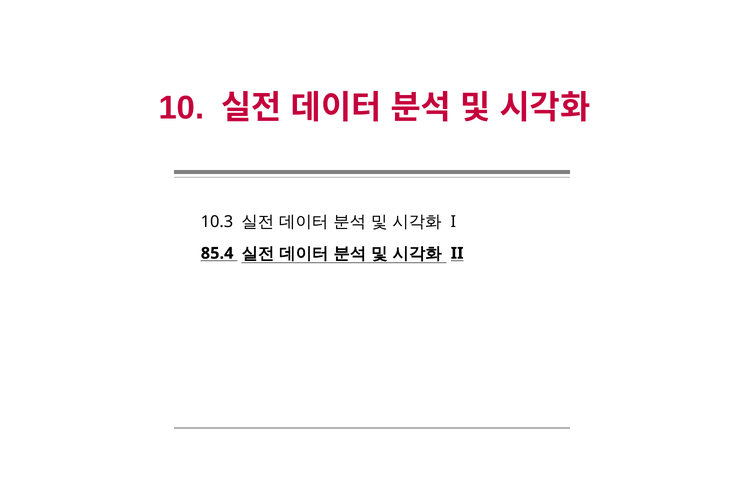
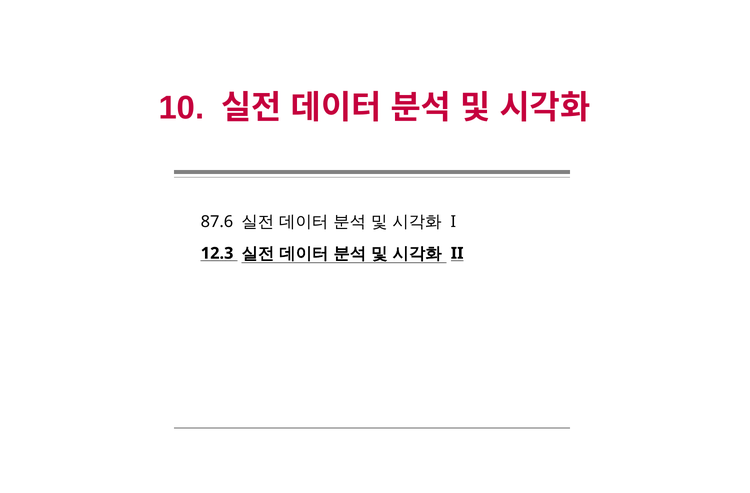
10.3: 10.3 -> 87.6 (217, 222)
85.4: 85.4 -> 12.3 (217, 253)
